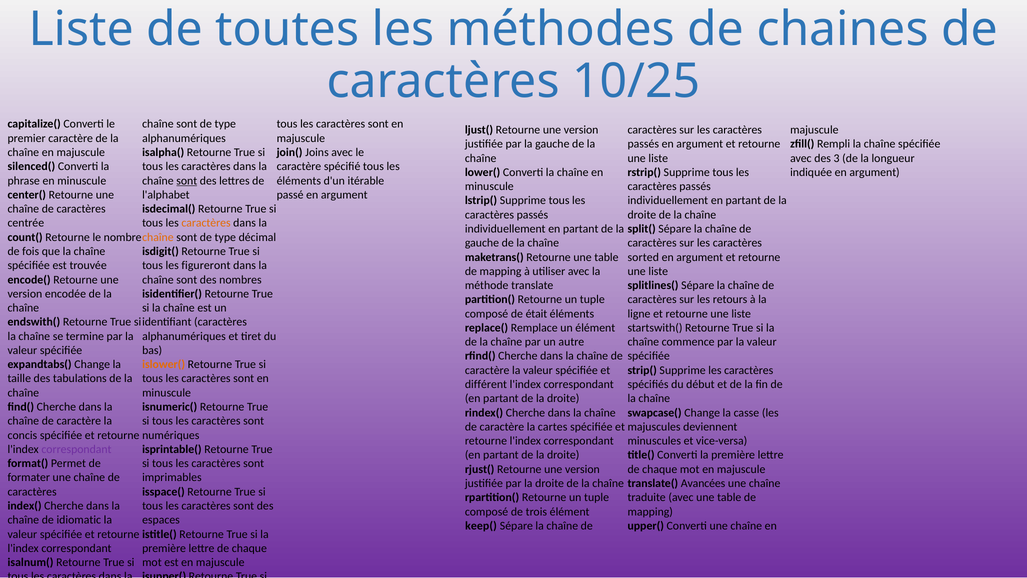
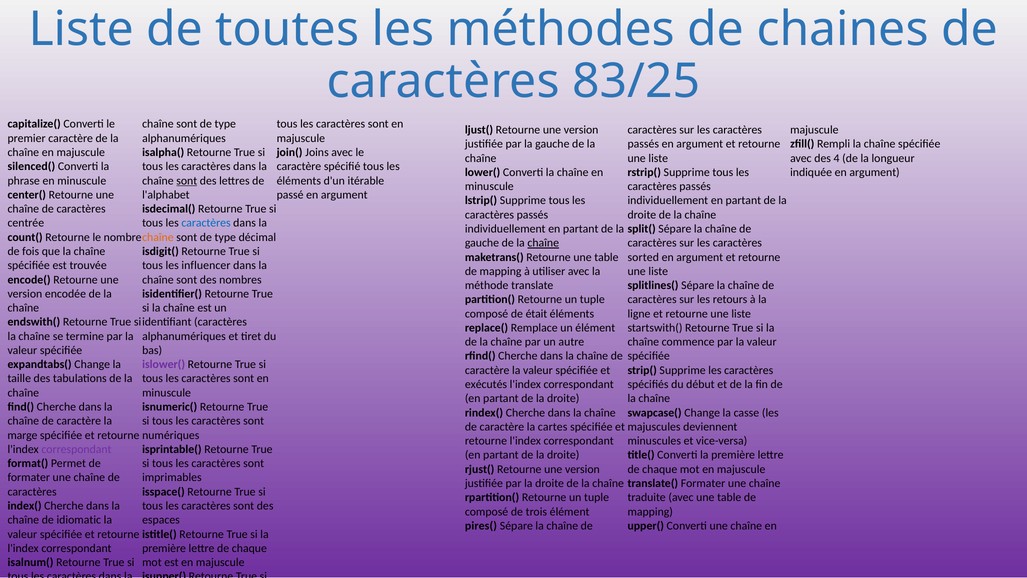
10/25: 10/25 -> 83/25 (636, 82)
3: 3 -> 4 (837, 158)
caractères colour: orange -> blue (206, 223)
chaîne underline: none -> present (543, 243)
figureront: figureront -> influencer (206, 265)
islower( colour: orange -> purple (164, 364)
différent: différent -> exécutés (486, 384)
concis: concis -> marge (22, 435)
translate( Avancées: Avancées -> Formater (703, 483)
keep(: keep( -> pires( (481, 525)
